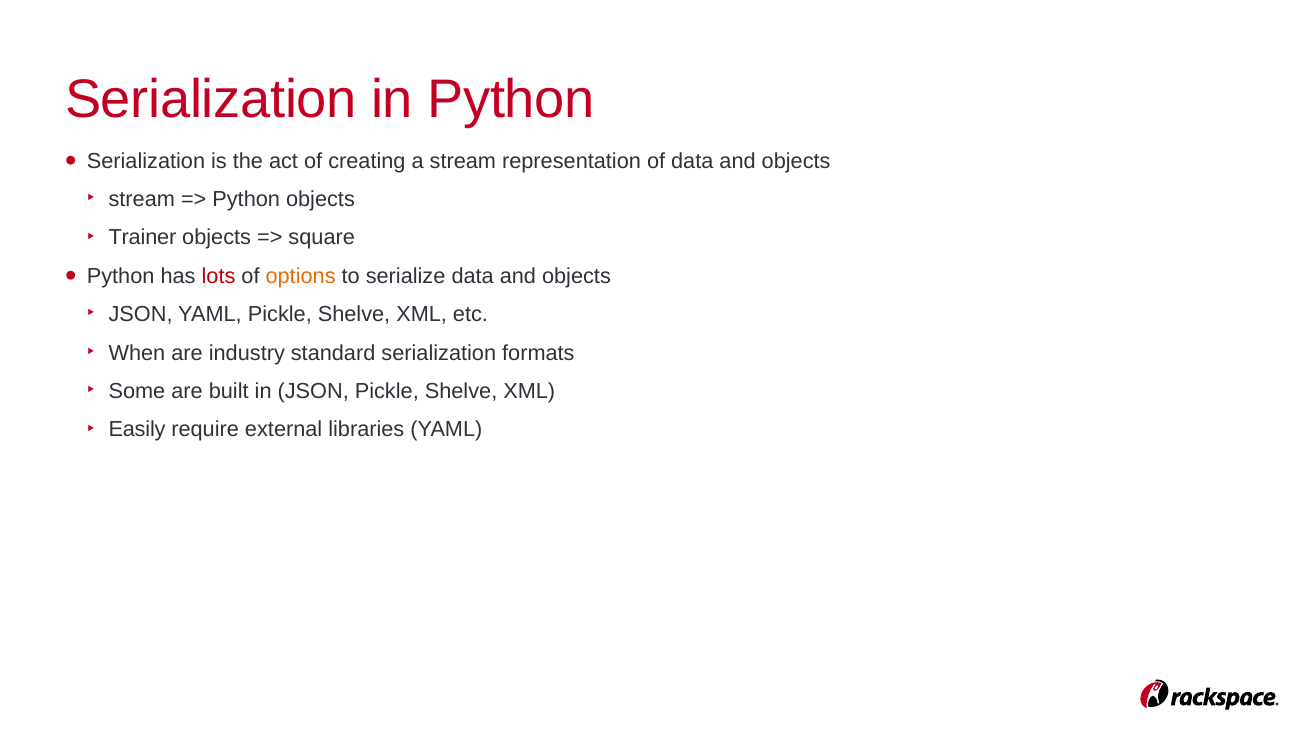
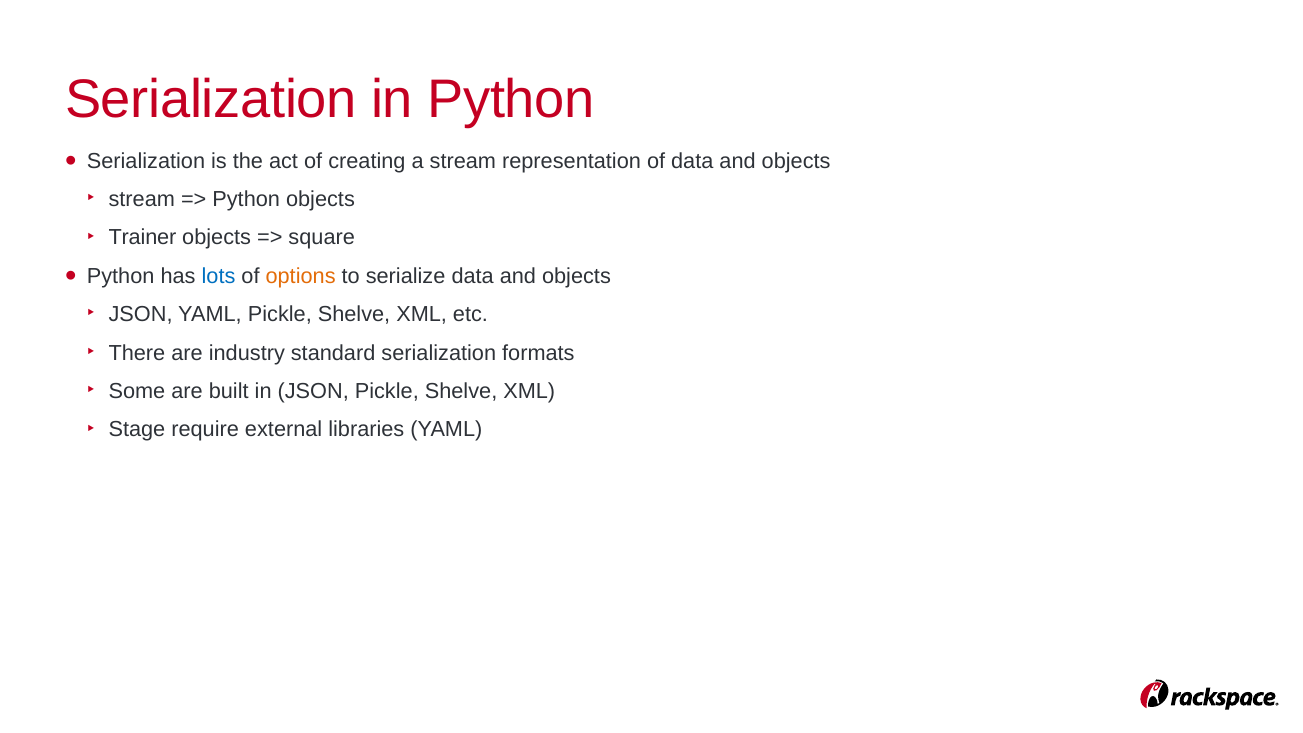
lots colour: red -> blue (219, 276)
When: When -> There (137, 353)
Easily: Easily -> Stage (137, 430)
